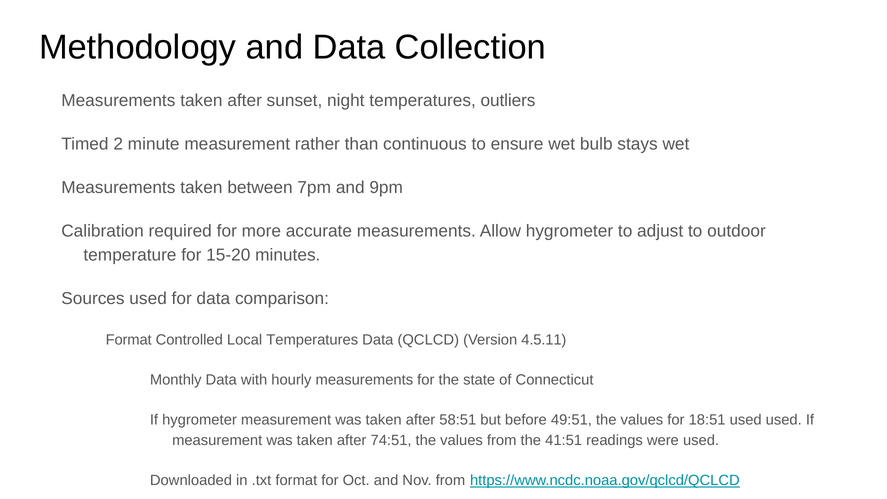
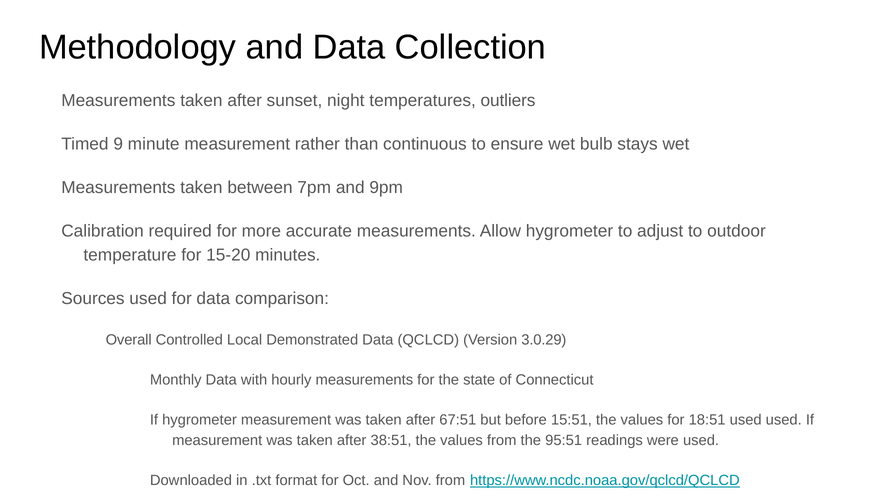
2: 2 -> 9 (118, 144)
Format: Format -> Overall (129, 340)
Local Temperatures: Temperatures -> Demonstrated (312, 340)
4.5.11: 4.5.11 -> 3.0.29 (544, 340)
58:51: 58:51 -> 67:51 (458, 420)
49:51: 49:51 -> 15:51 (571, 420)
74:51: 74:51 -> 38:51 (391, 440)
41:51: 41:51 -> 95:51 (564, 440)
